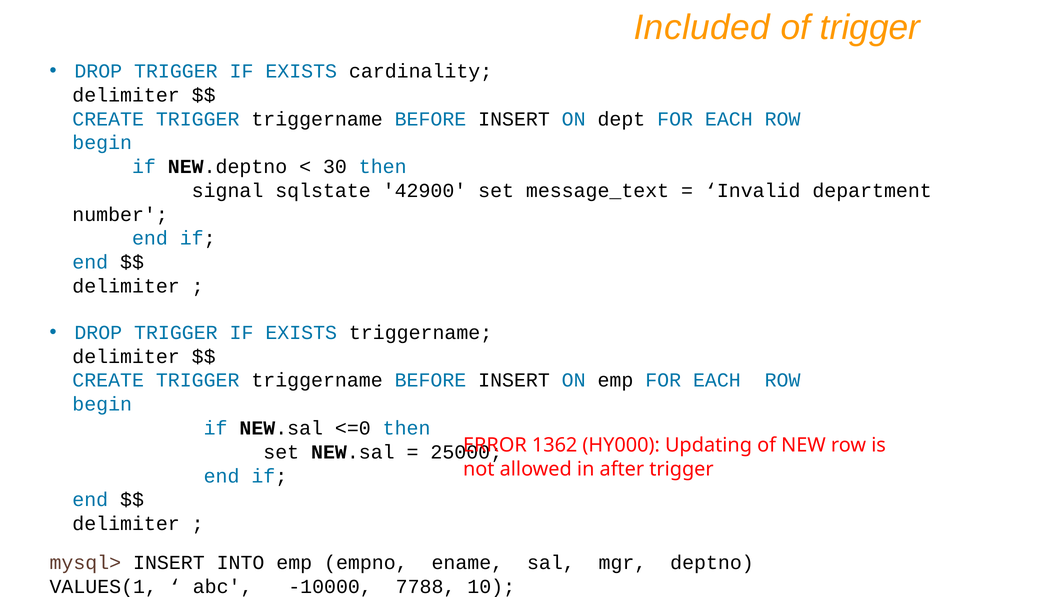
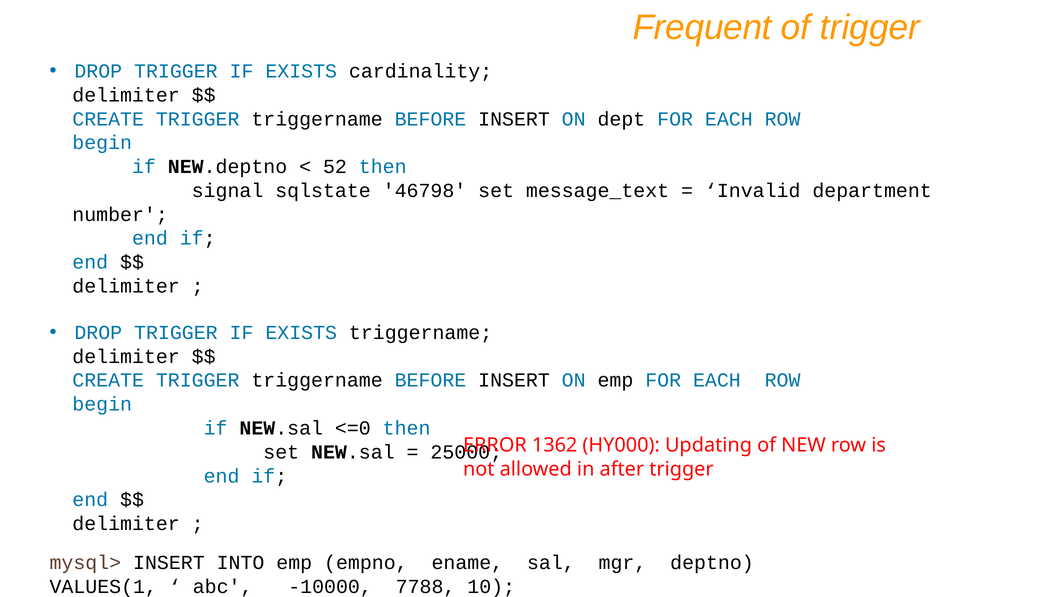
Included: Included -> Frequent (702, 28)
30: 30 -> 52 (335, 167)
42900: 42900 -> 46798 (424, 191)
